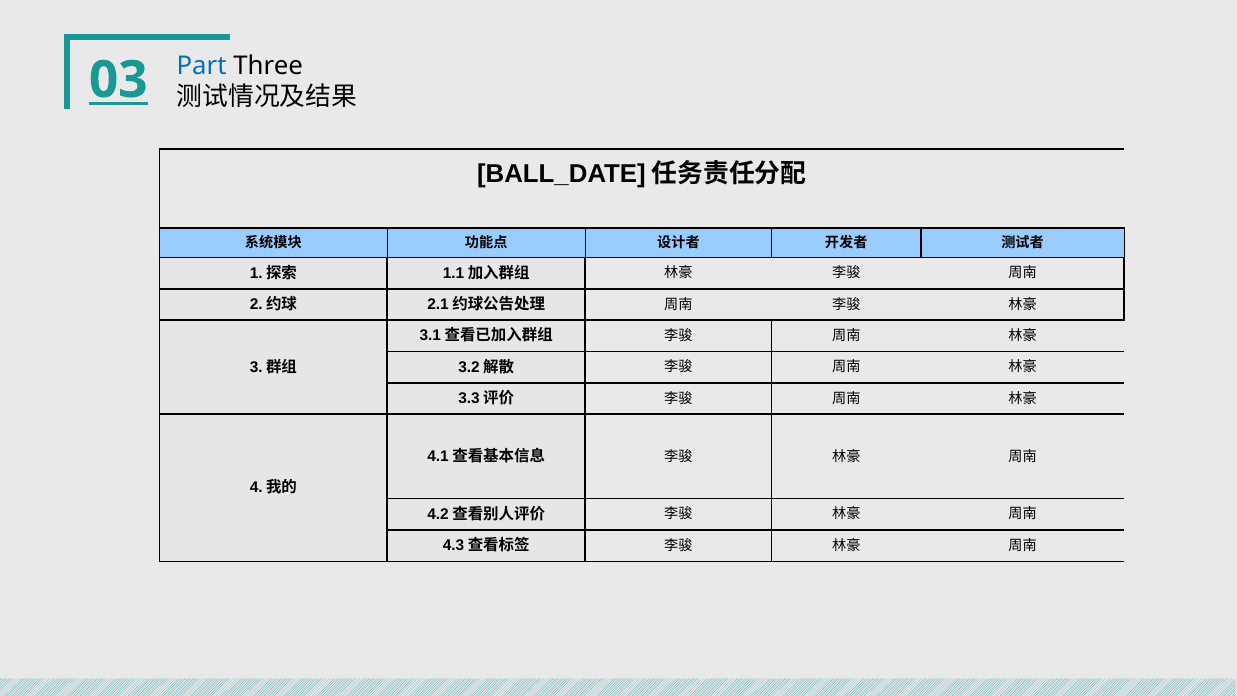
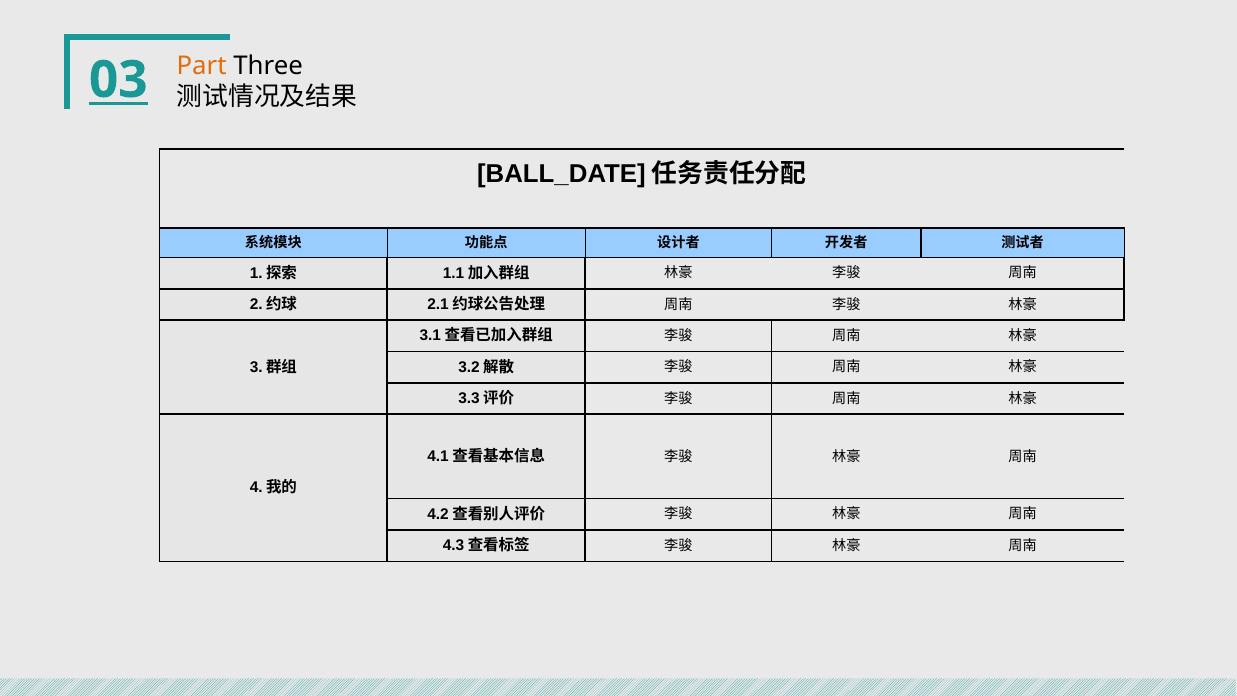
Part colour: blue -> orange (202, 66)
